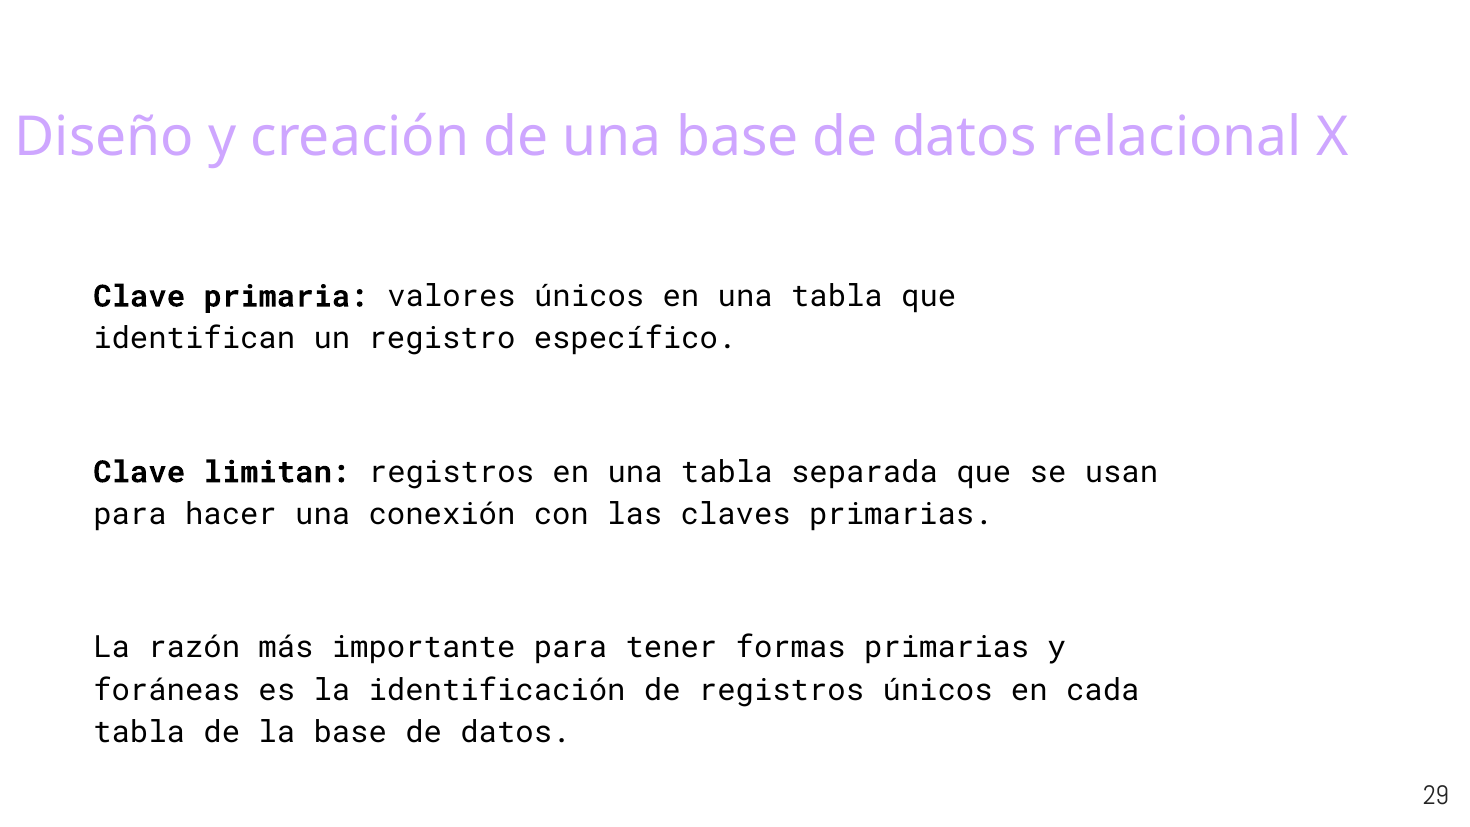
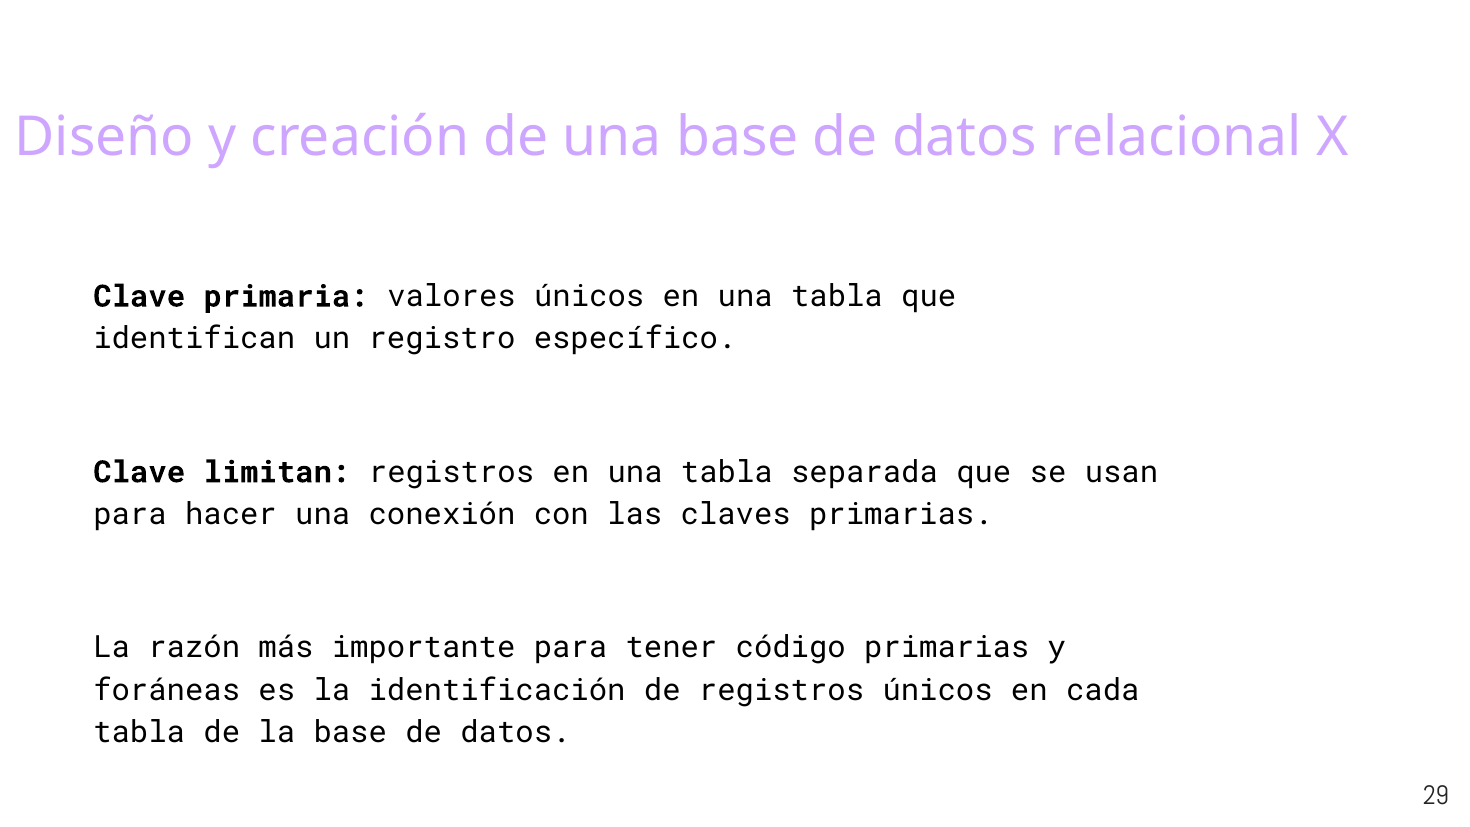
formas: formas -> código (791, 648)
